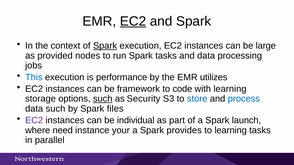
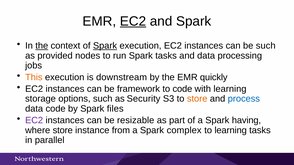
the underline: none -> present (42, 46)
be large: large -> such (266, 46)
This colour: blue -> orange (34, 77)
performance: performance -> downstream (122, 77)
utilizes: utilizes -> quickly (214, 77)
such underline: present -> none (103, 99)
store colour: blue -> orange (197, 99)
data such: such -> code (56, 109)
individual: individual -> resizable (136, 121)
launch: launch -> having (246, 121)
where need: need -> store (63, 131)
your: your -> from (121, 131)
provides: provides -> complex (184, 131)
